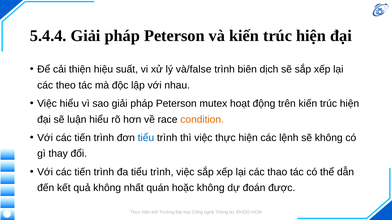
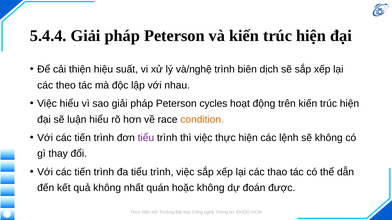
và/false: và/false -> và/nghệ (194, 69)
mutex: mutex -> cycles (213, 104)
tiểu colour: blue -> purple (146, 138)
